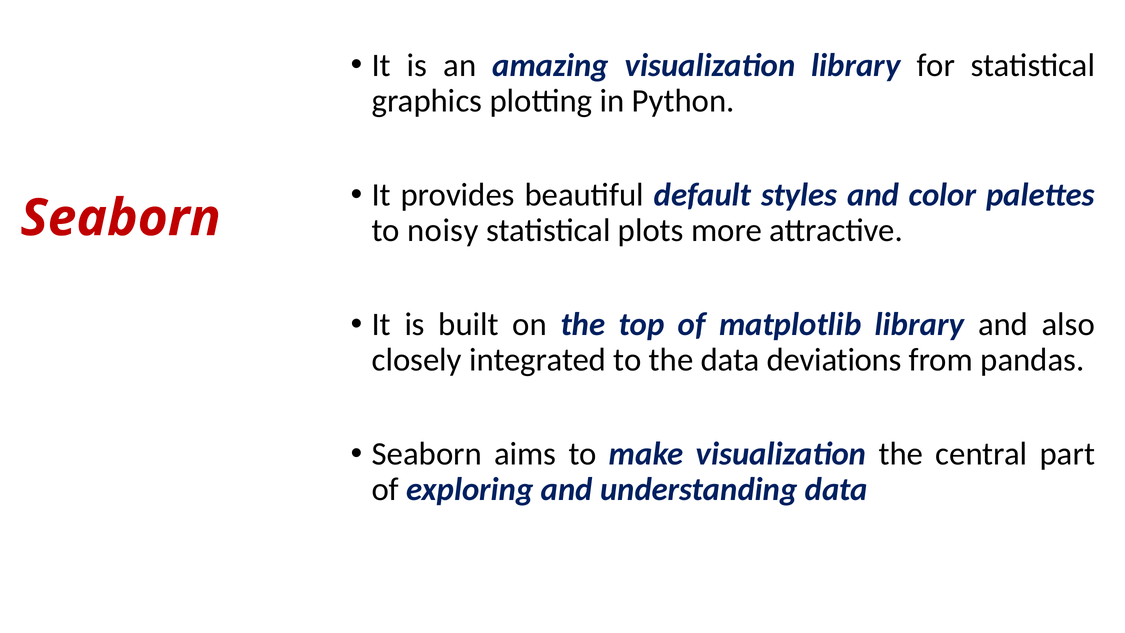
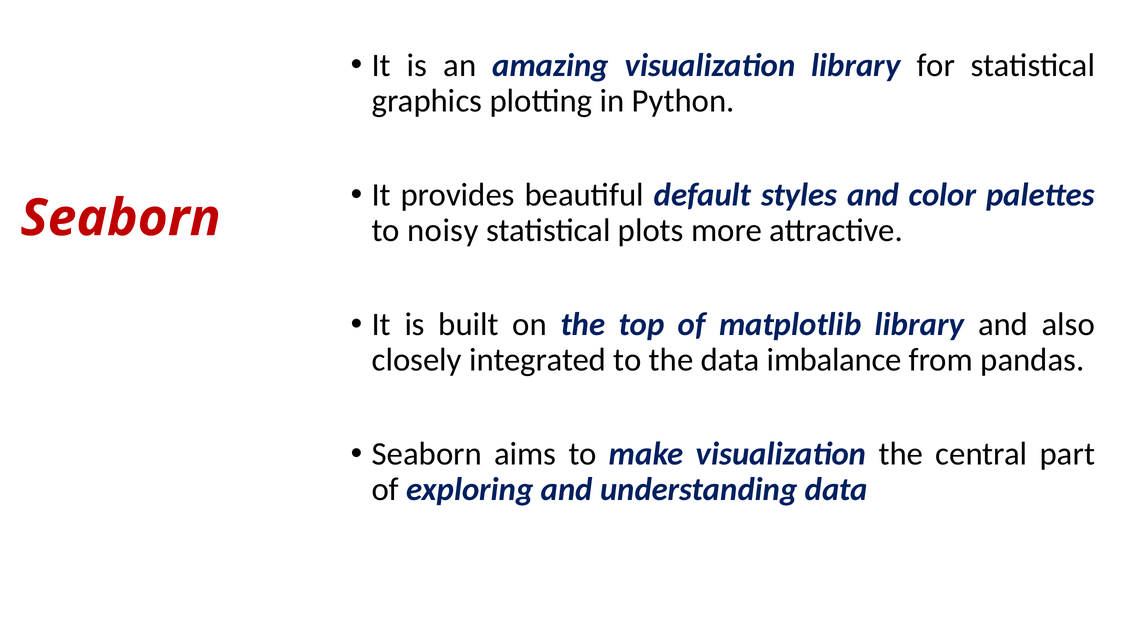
deviations: deviations -> imbalance (834, 360)
